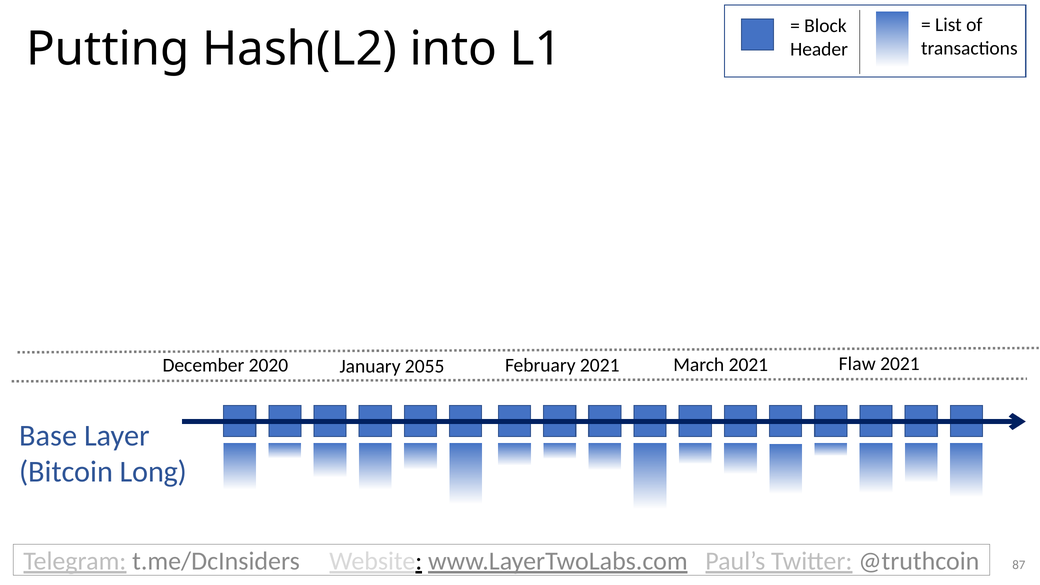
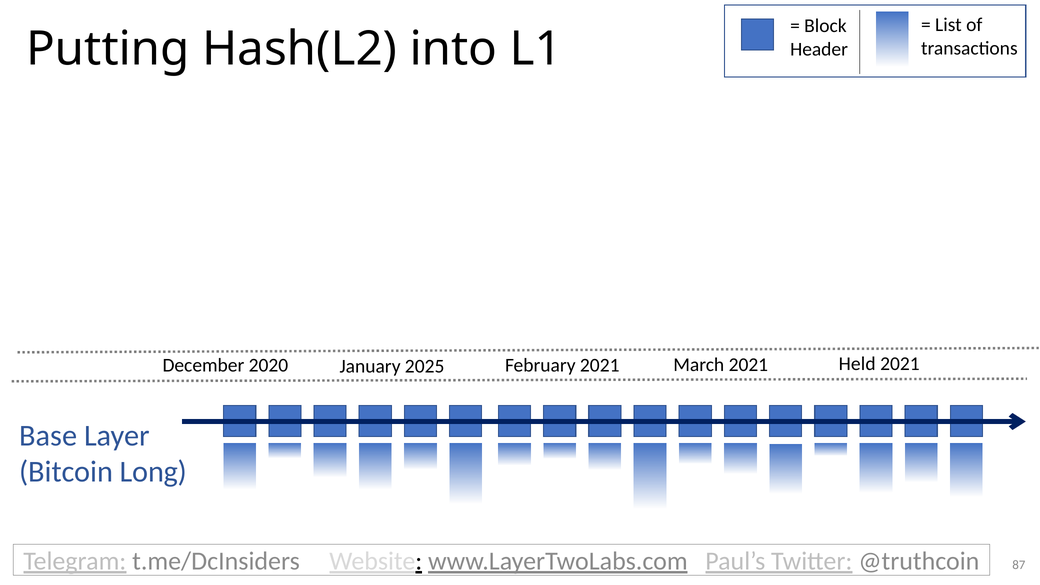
Flaw: Flaw -> Held (857, 364)
2055: 2055 -> 2025 (425, 366)
